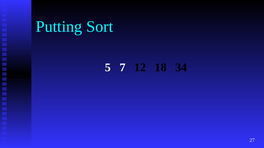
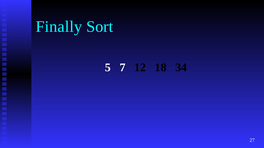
Putting: Putting -> Finally (59, 27)
